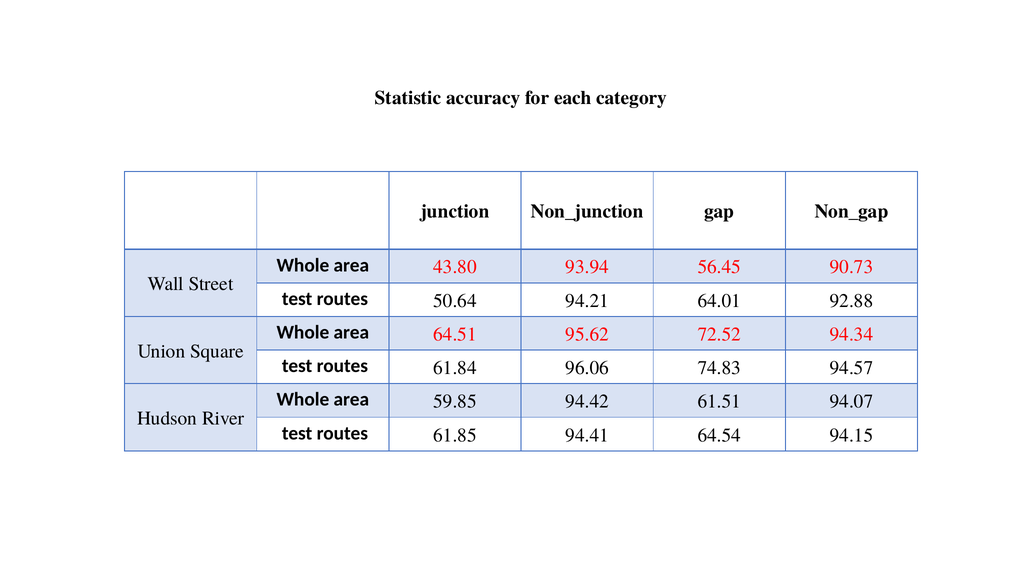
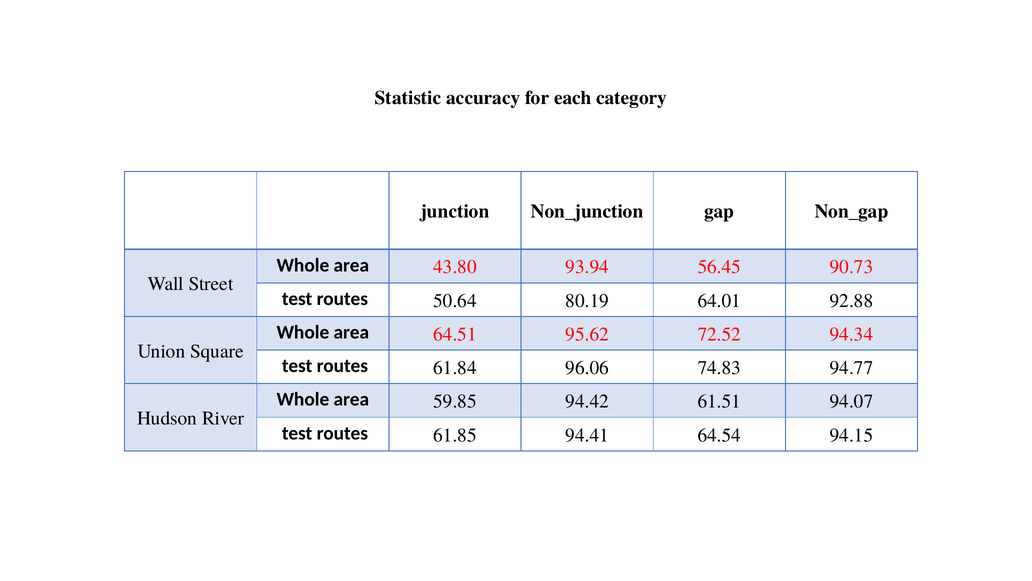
94.21: 94.21 -> 80.19 (587, 300)
94.57: 94.57 -> 94.77 (851, 368)
